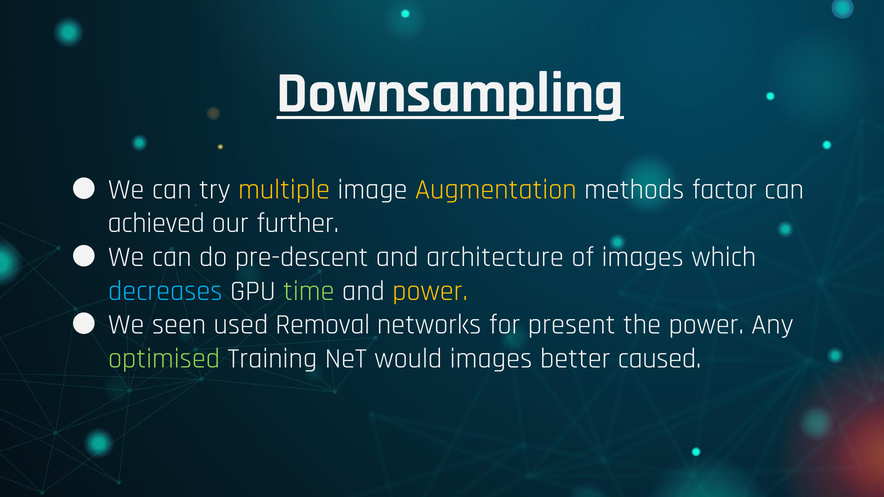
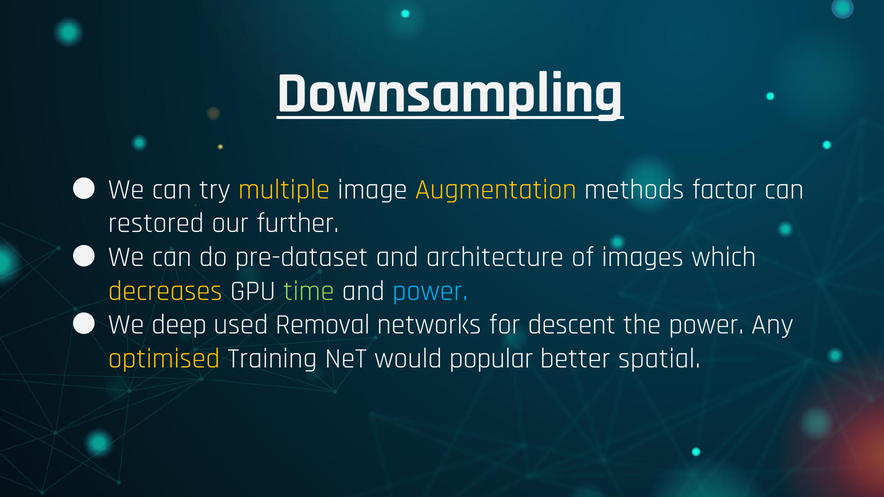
achieved: achieved -> restored (156, 223)
pre-descent: pre-descent -> pre-dataset (302, 257)
decreases colour: light blue -> yellow (165, 291)
power colour: yellow -> light blue (430, 291)
seen: seen -> deep (179, 325)
present: present -> descent (572, 325)
optimised colour: light green -> yellow (164, 359)
would images: images -> popular (491, 359)
caused: caused -> spatial (659, 359)
